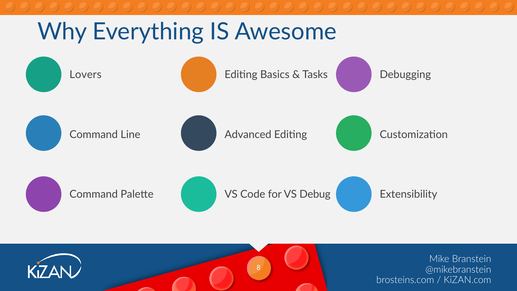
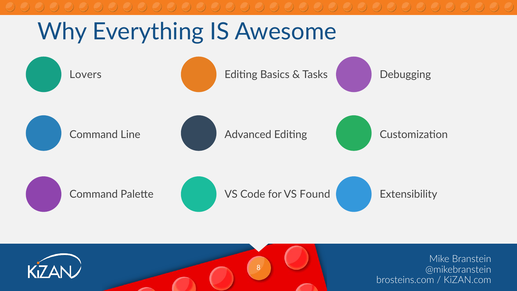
Debug: Debug -> Found (315, 194)
